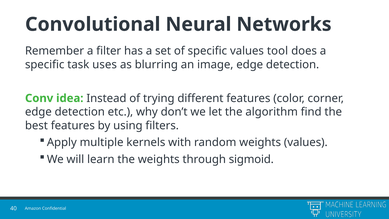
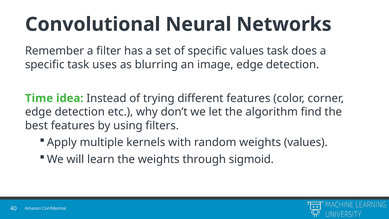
values tool: tool -> task (278, 51)
Conv: Conv -> Time (39, 98)
